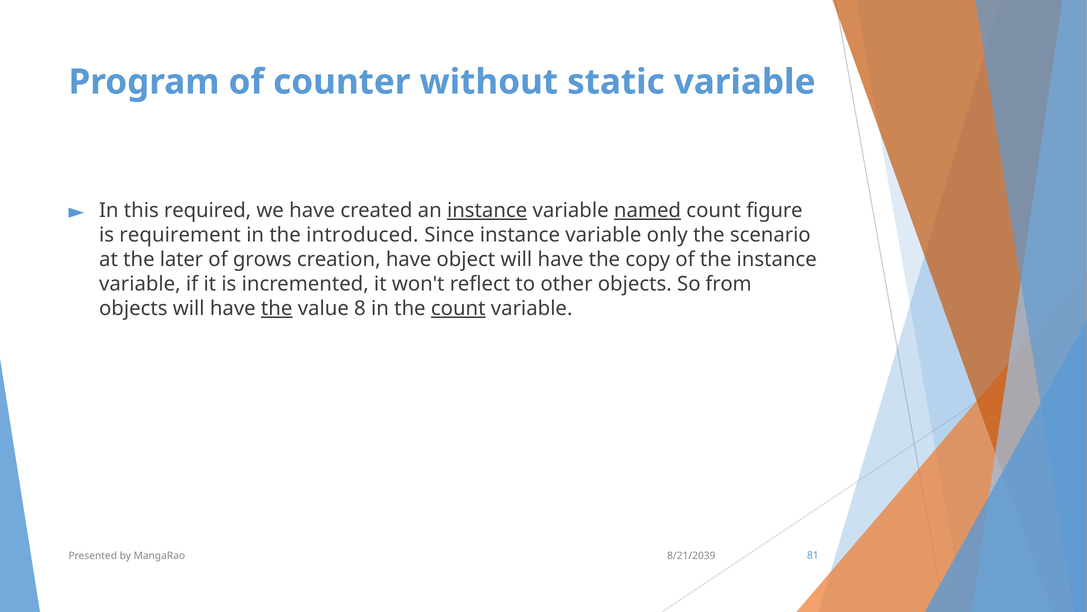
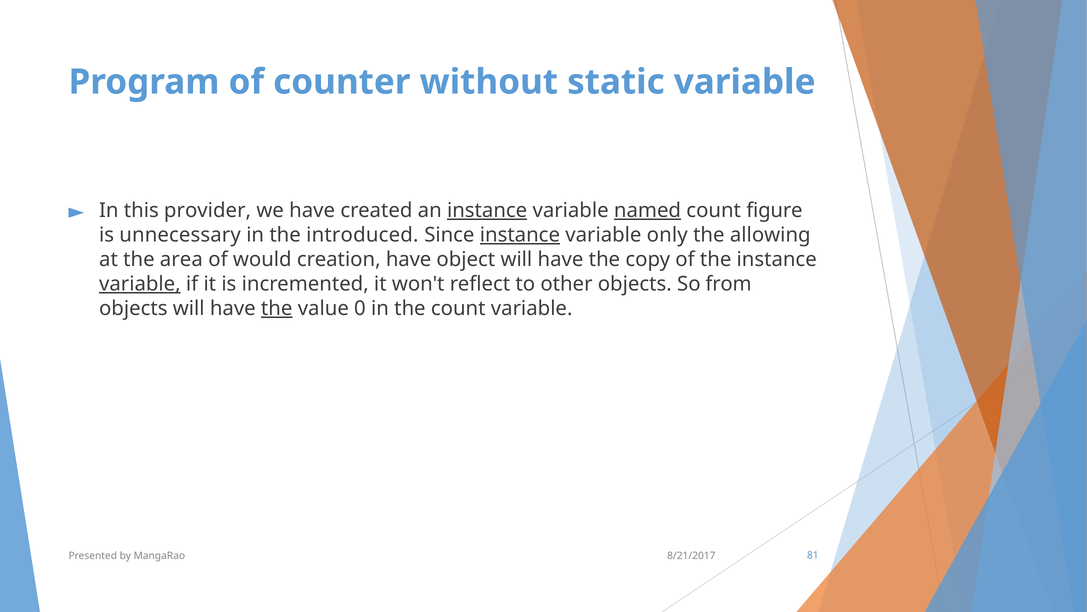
required: required -> provider (208, 210)
requirement: requirement -> unnecessary (180, 235)
instance underline: none -> present (520, 235)
scenario: scenario -> allowing (770, 235)
later: later -> area (181, 259)
grows: grows -> would (262, 259)
variable underline: none -> present (140, 284)
8: 8 -> 0 (360, 308)
count underline: present -> none (458, 308)
8/21/2039: 8/21/2039 -> 8/21/2017 (691, 556)
